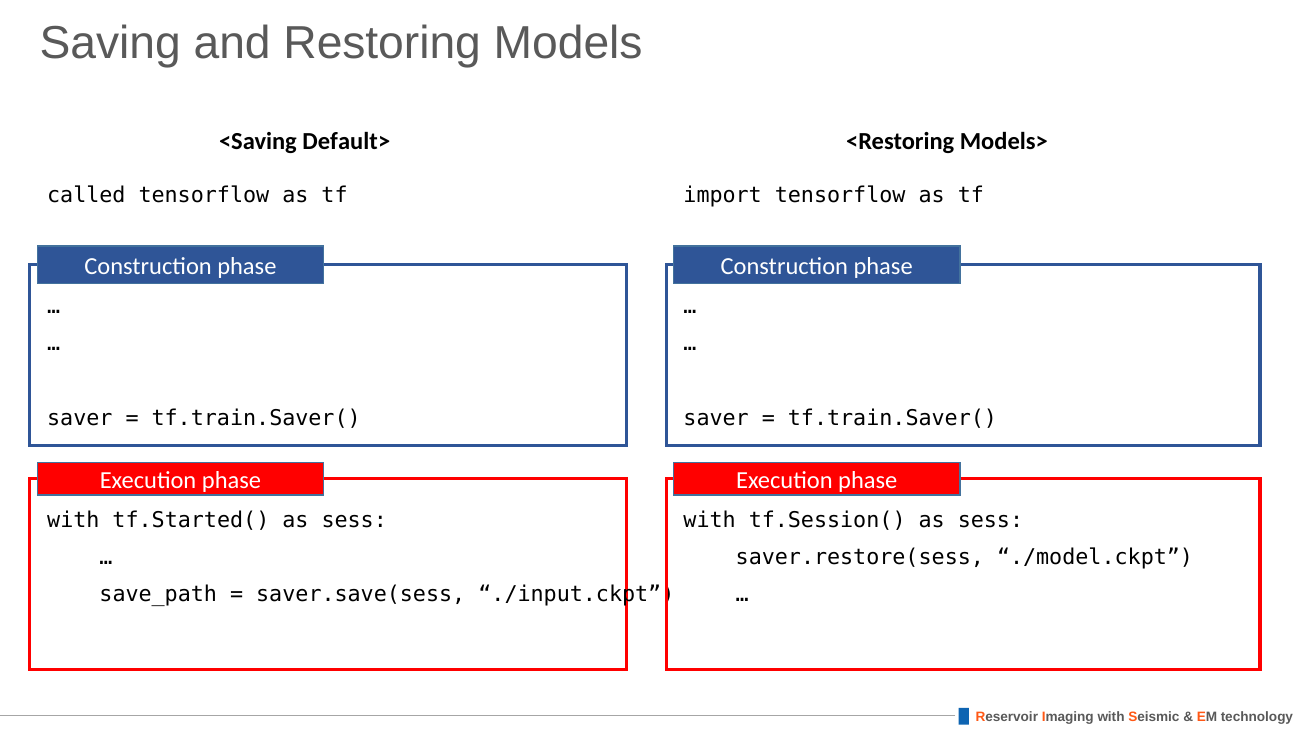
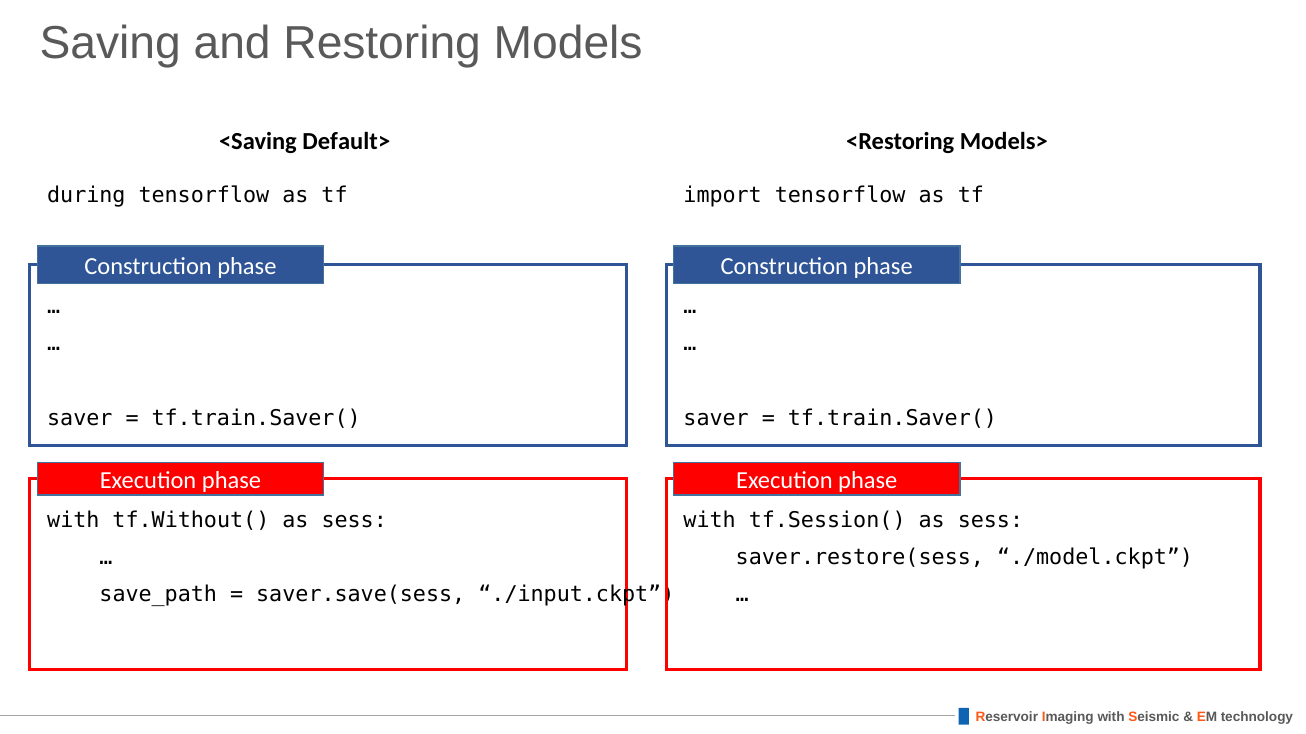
called: called -> during (86, 196)
tf.Started(: tf.Started( -> tf.Without( (191, 521)
